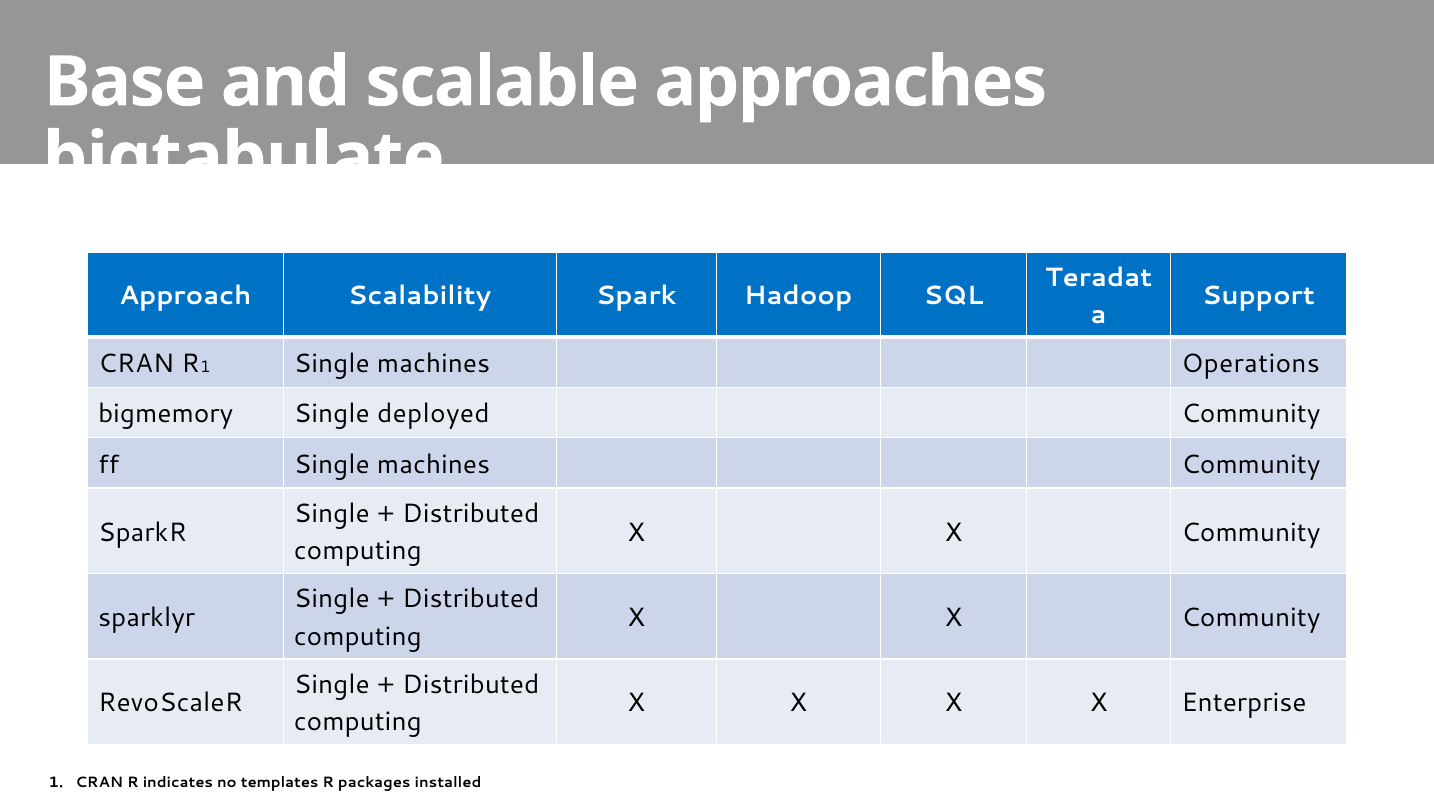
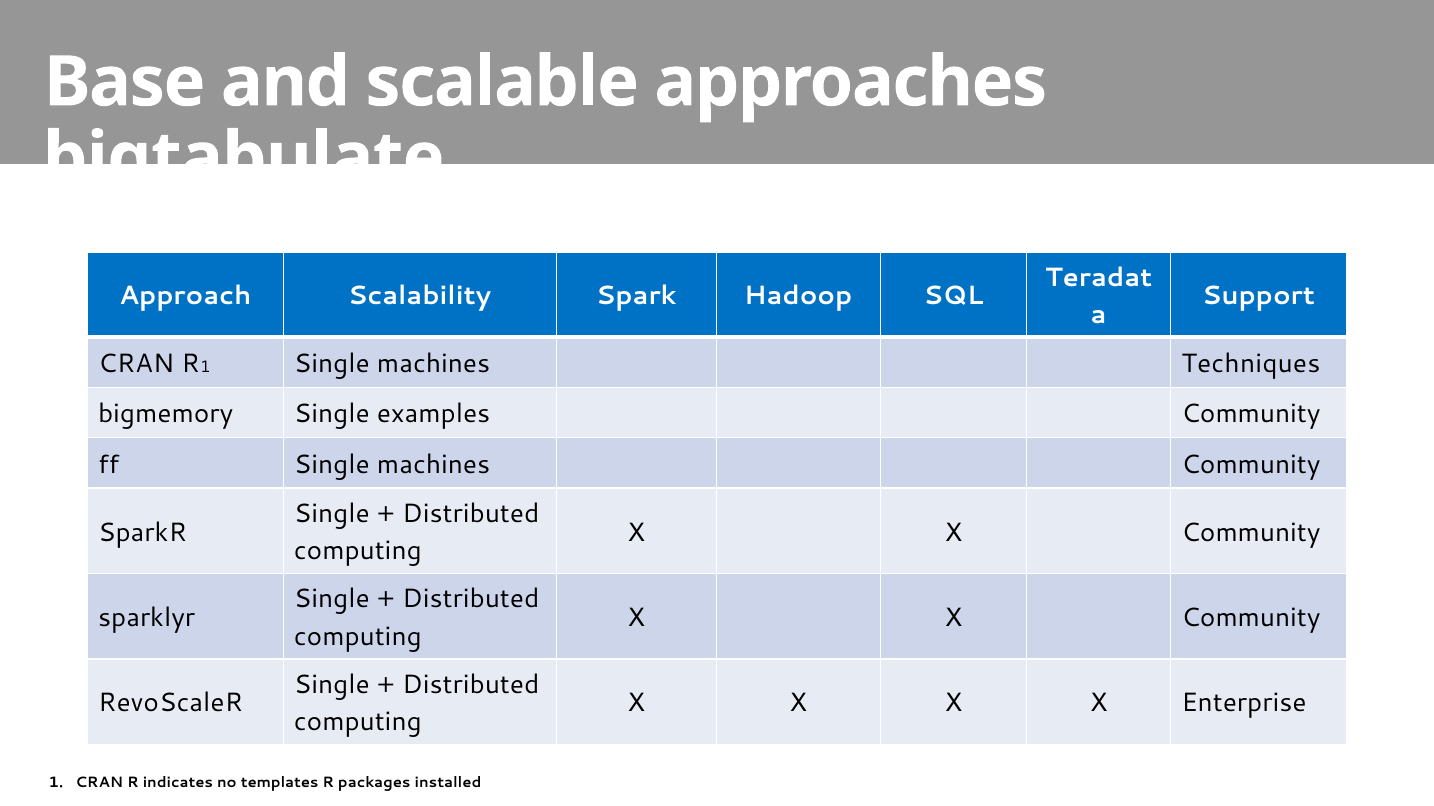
Operations: Operations -> Techniques (1251, 364)
deployed: deployed -> examples (434, 414)
